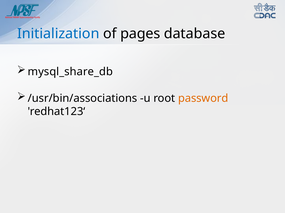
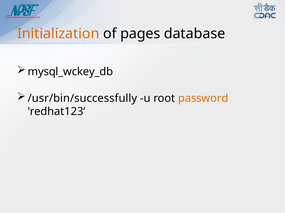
Initialization colour: blue -> orange (58, 34)
mysql_share_db: mysql_share_db -> mysql_wckey_db (70, 72)
/usr/bin/associations: /usr/bin/associations -> /usr/bin/successfully (82, 99)
